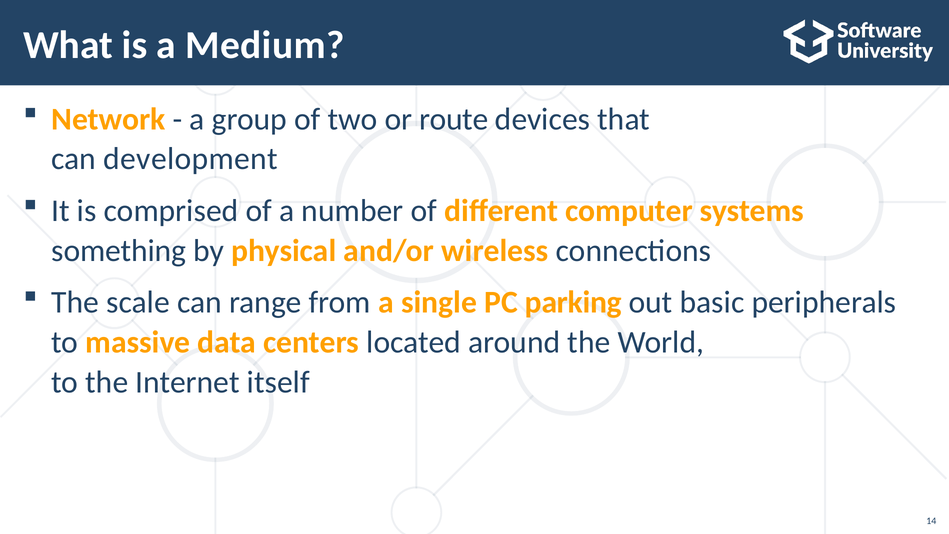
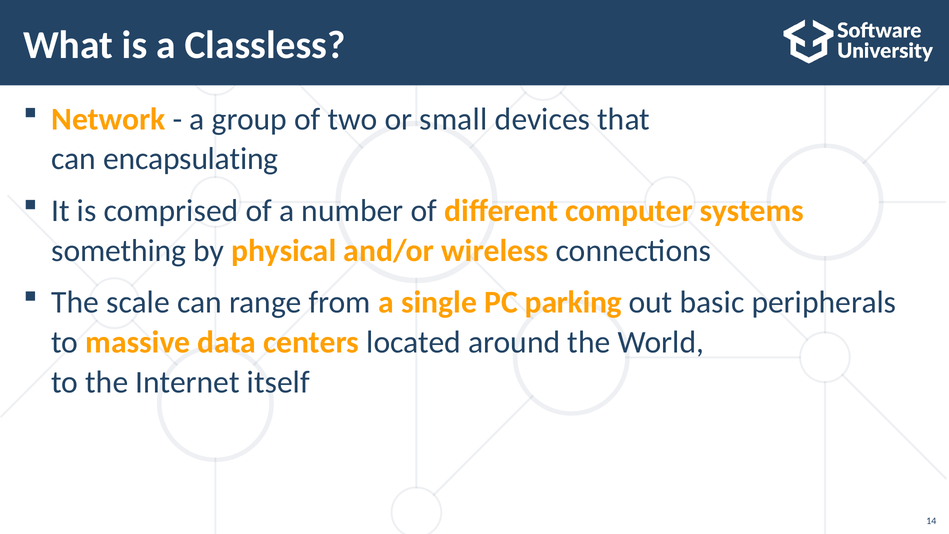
Medium: Medium -> Classless (265, 45)
route: route -> small (453, 119)
development: development -> encapsulating (191, 159)
